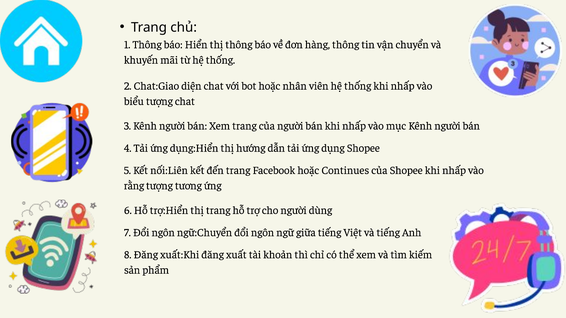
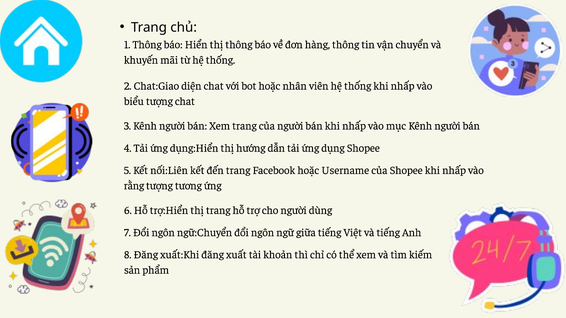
Continues: Continues -> Username (345, 171)
